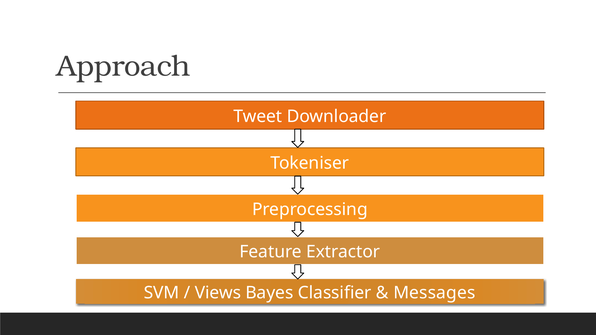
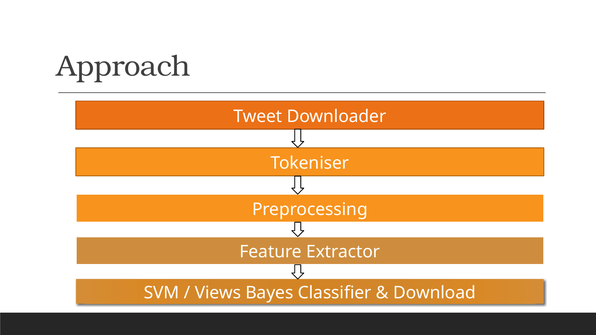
Messages: Messages -> Download (435, 293)
